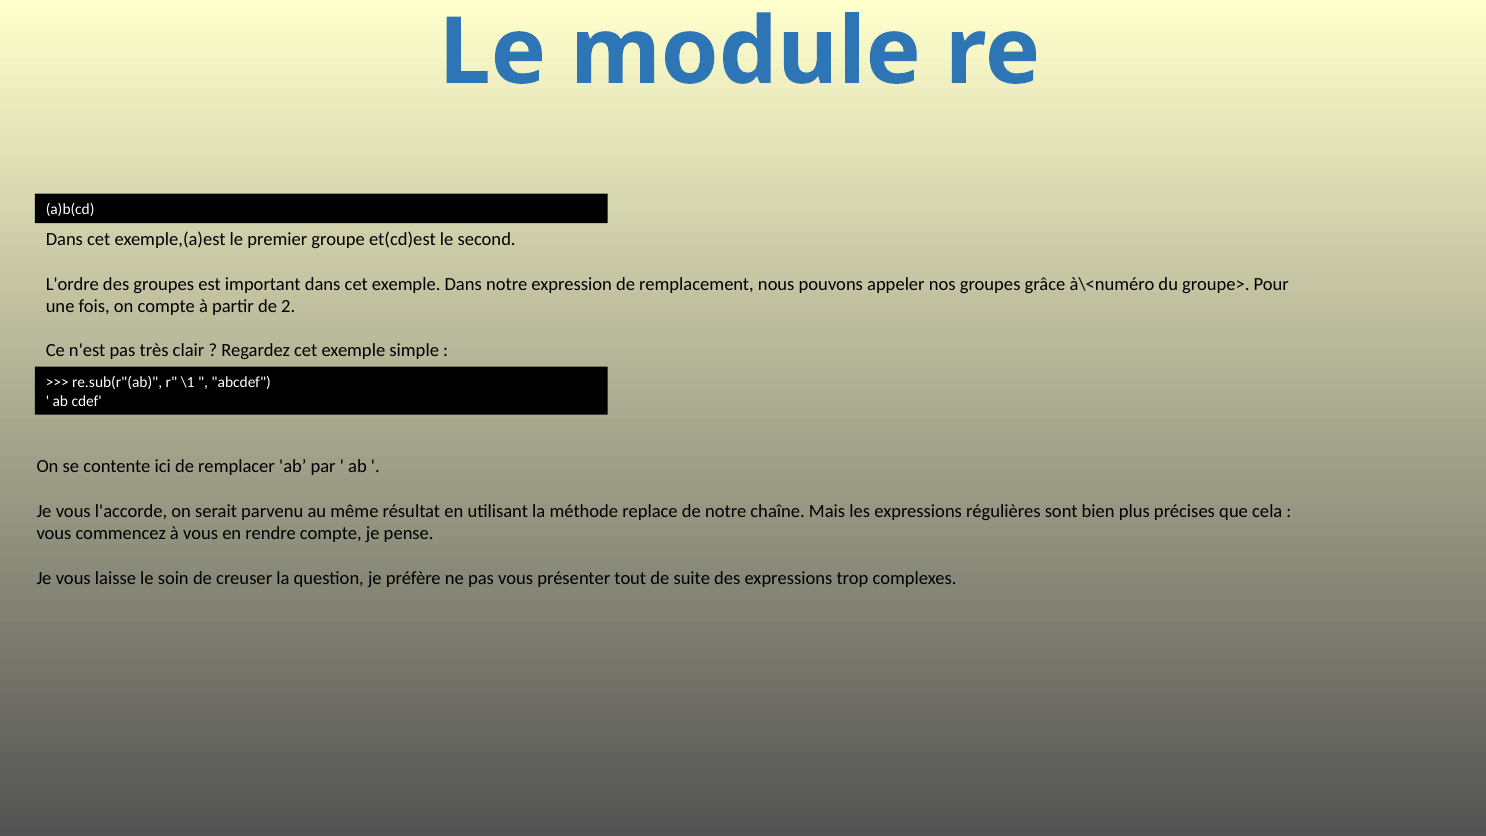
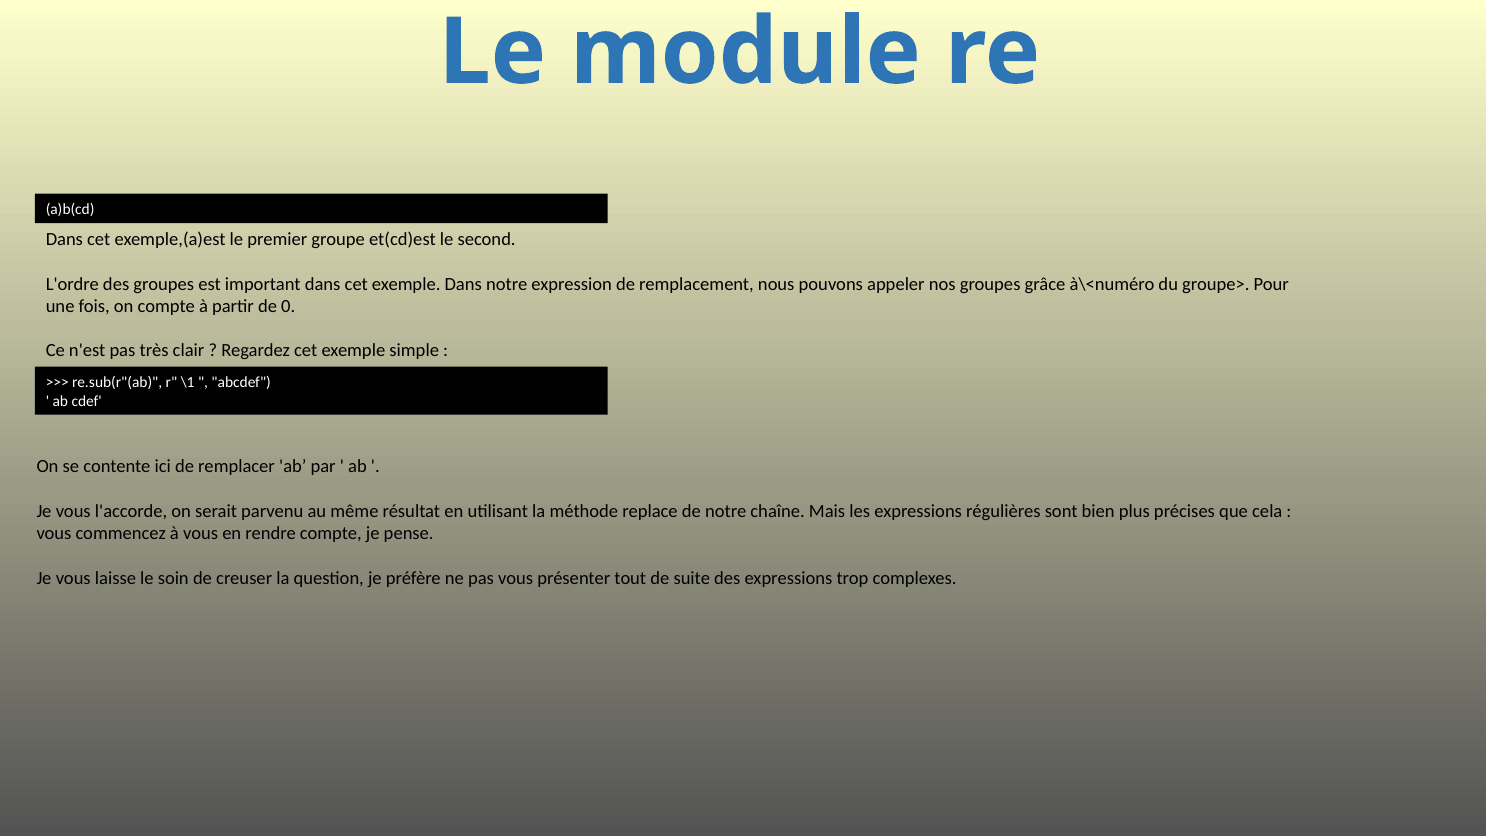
2: 2 -> 0 (288, 306)
